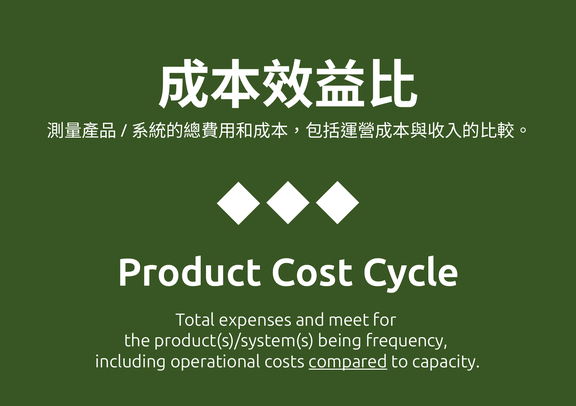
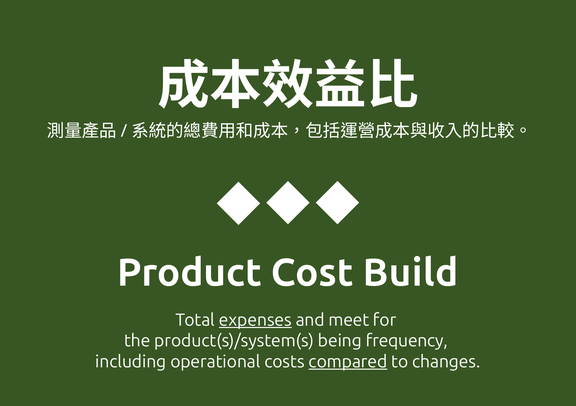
Cycle: Cycle -> Build (410, 273)
expenses underline: none -> present (255, 320)
capacity: capacity -> changes (446, 362)
